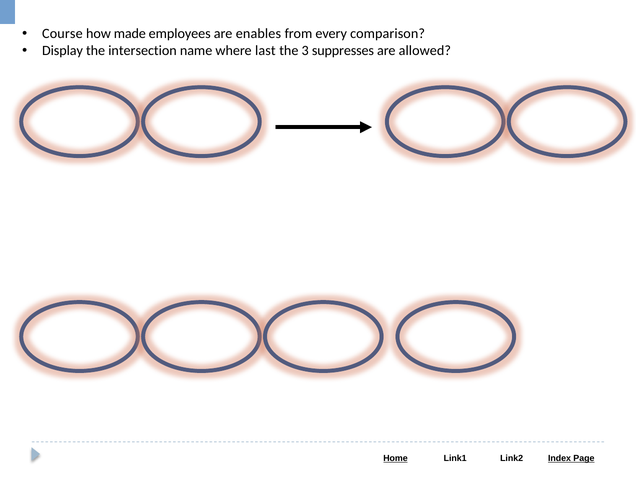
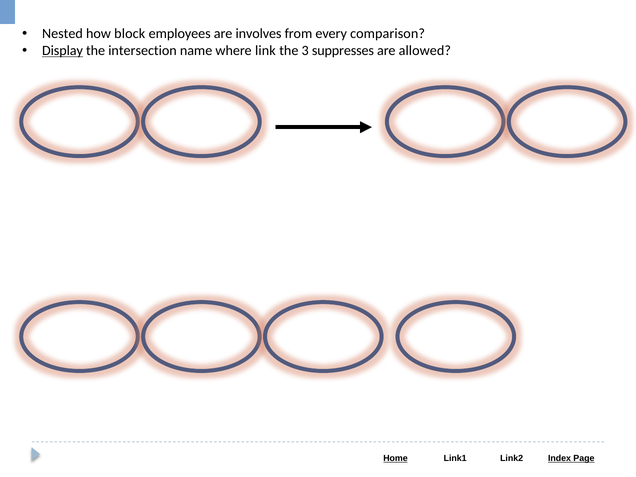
Course: Course -> Nested (62, 34)
made: made -> block (130, 34)
enables: enables -> involves (259, 34)
Display underline: none -> present (62, 51)
last: last -> link (265, 51)
